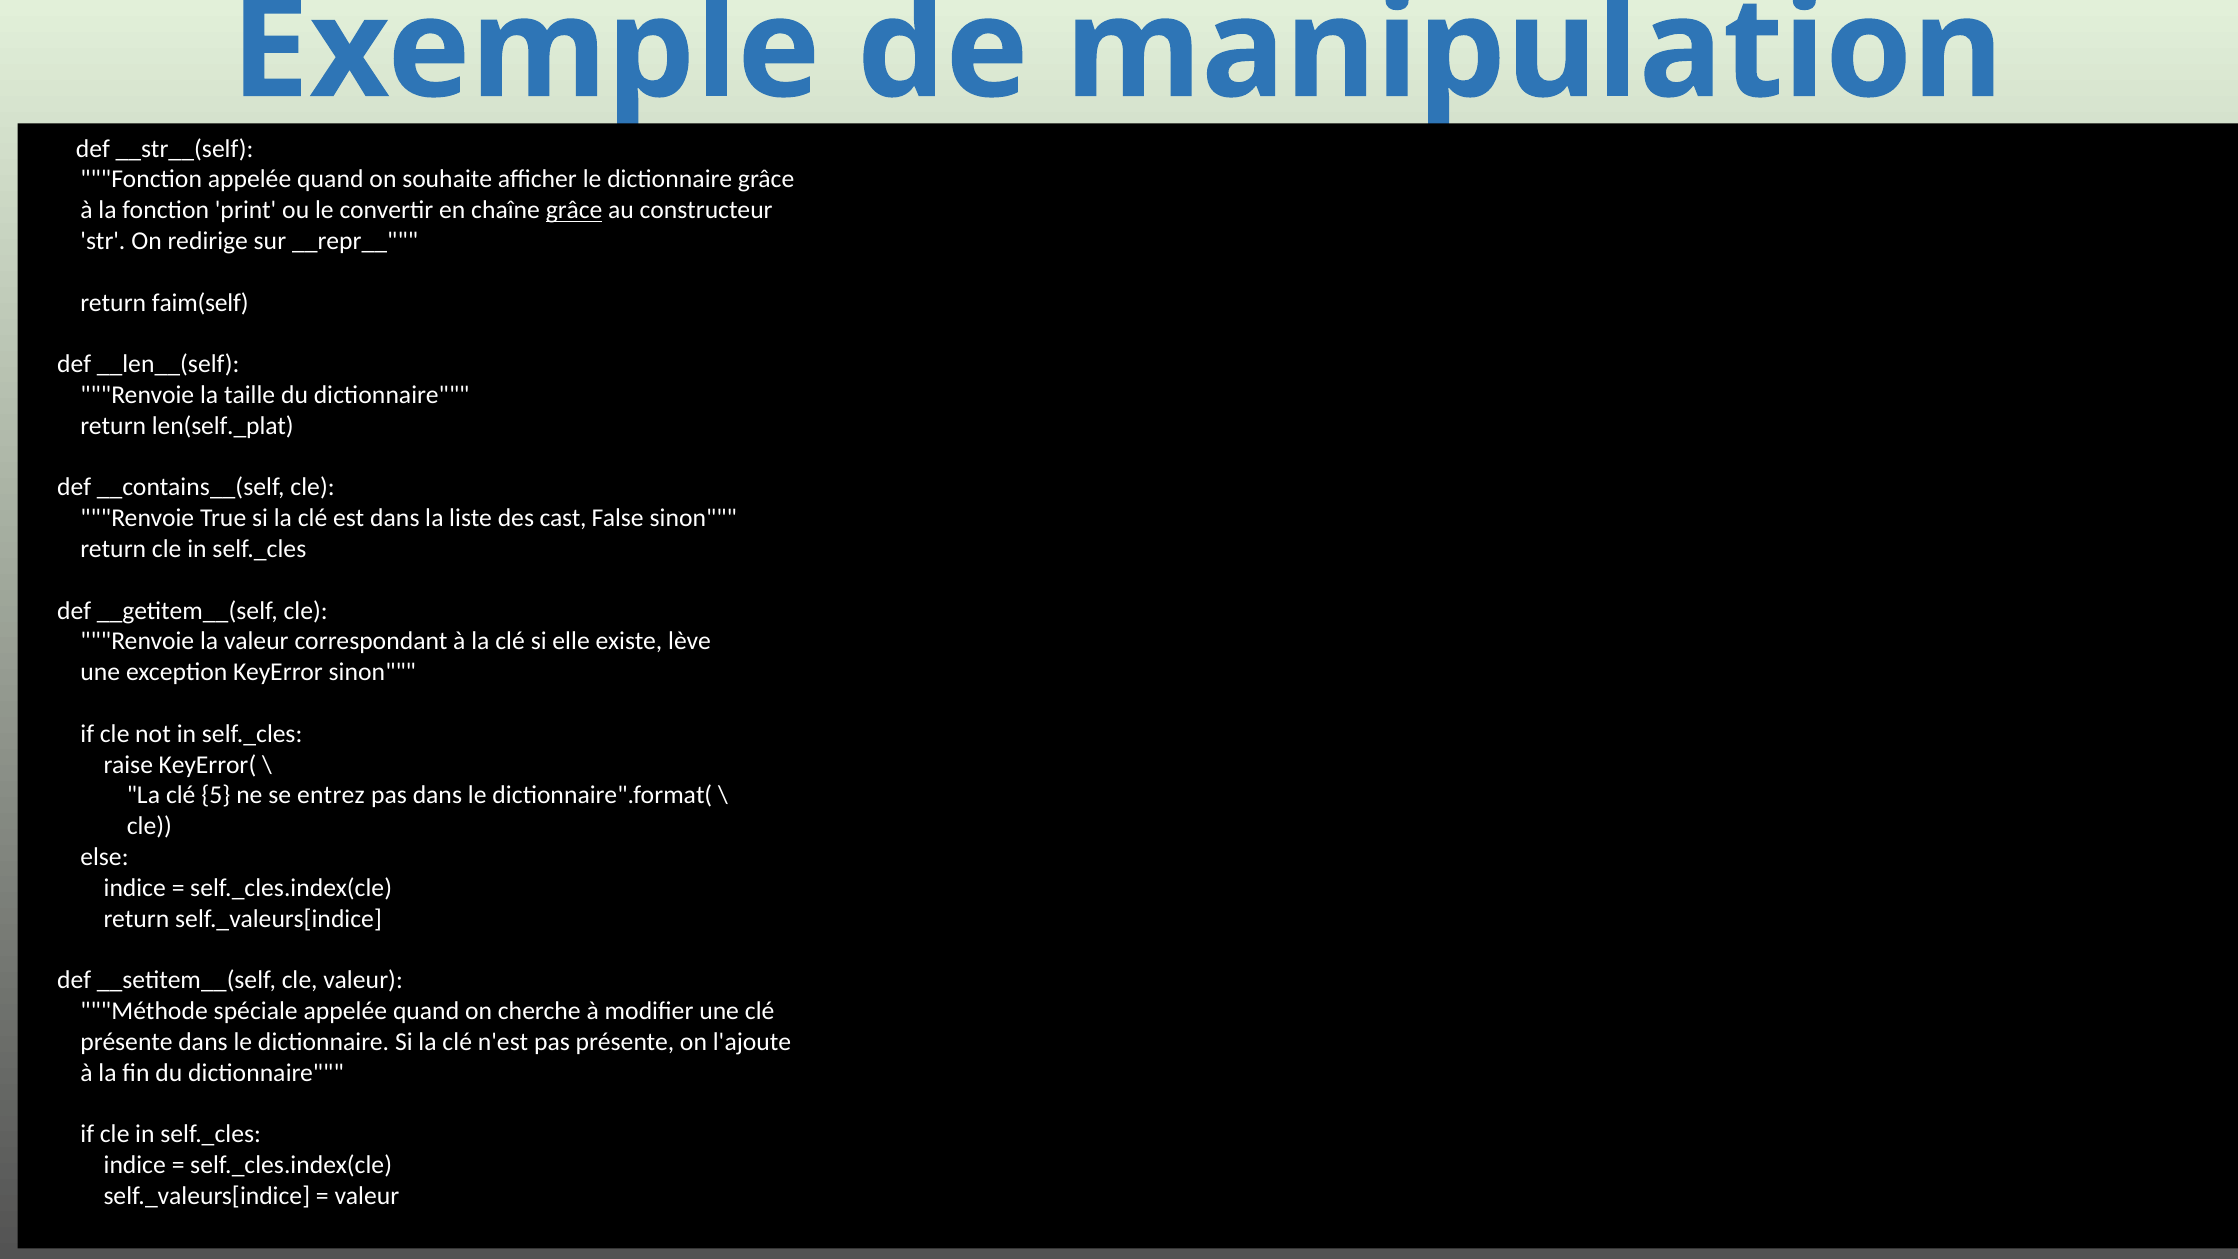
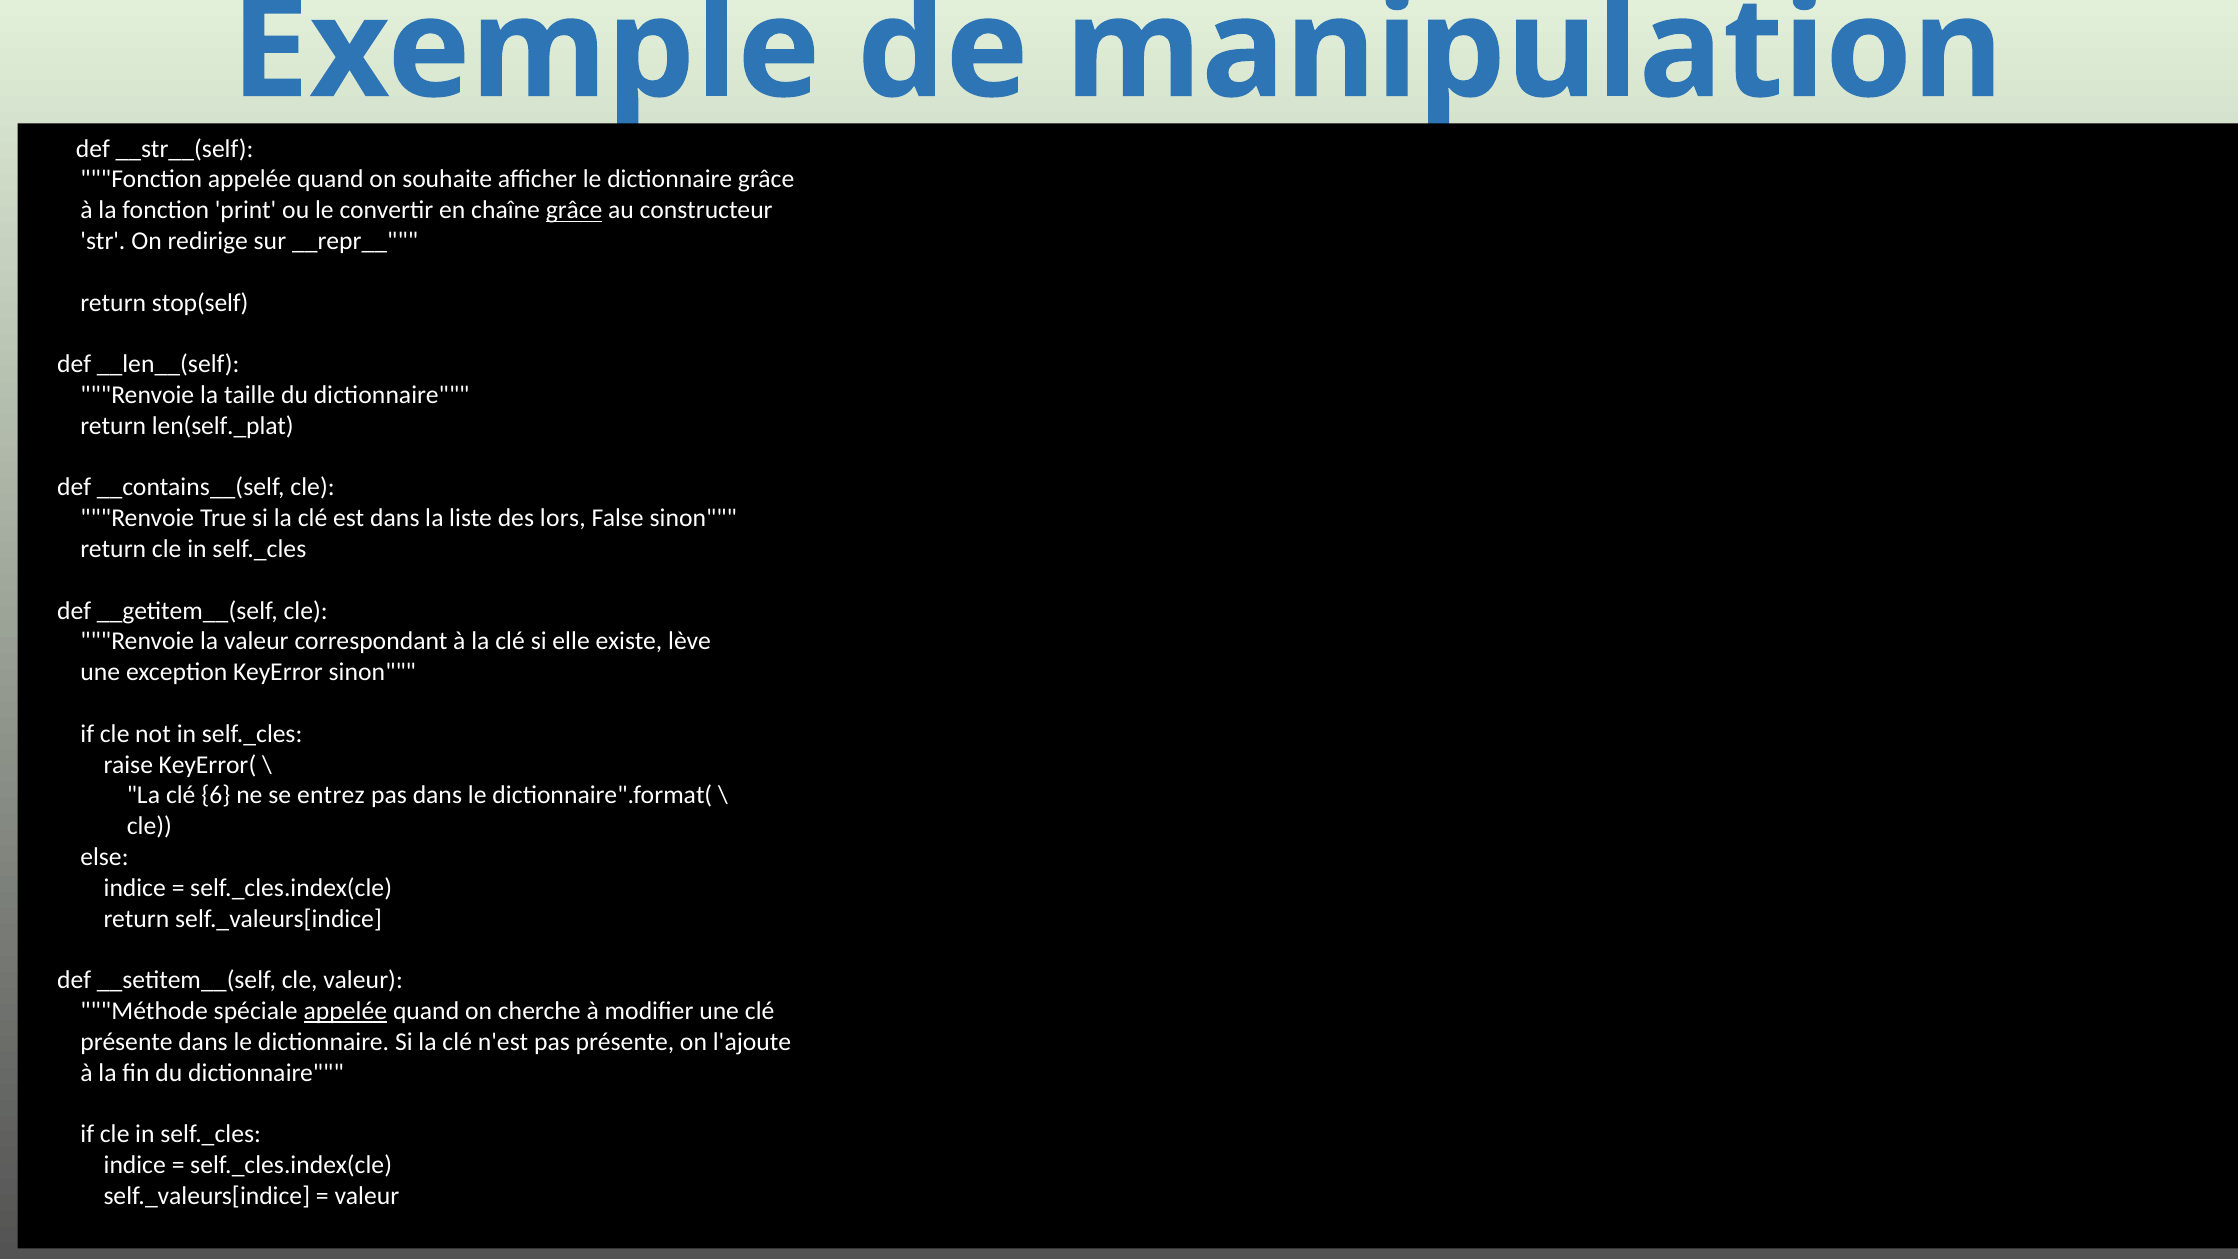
faim(self: faim(self -> stop(self (200, 303)
cast: cast -> lors (563, 518)
5: 5 -> 6 (216, 795)
appelée underline: none -> present (345, 1011)
